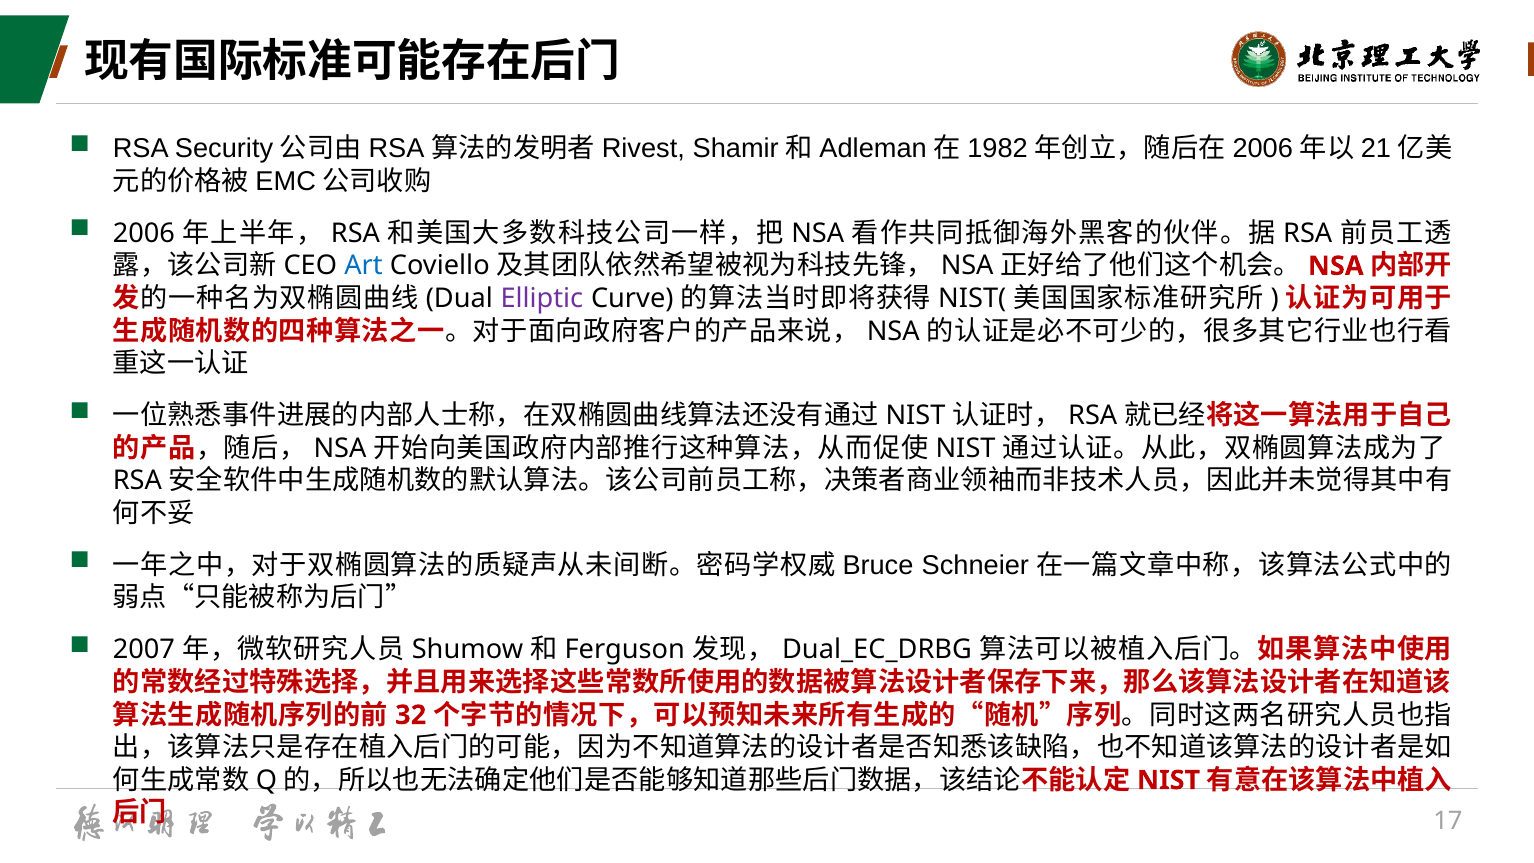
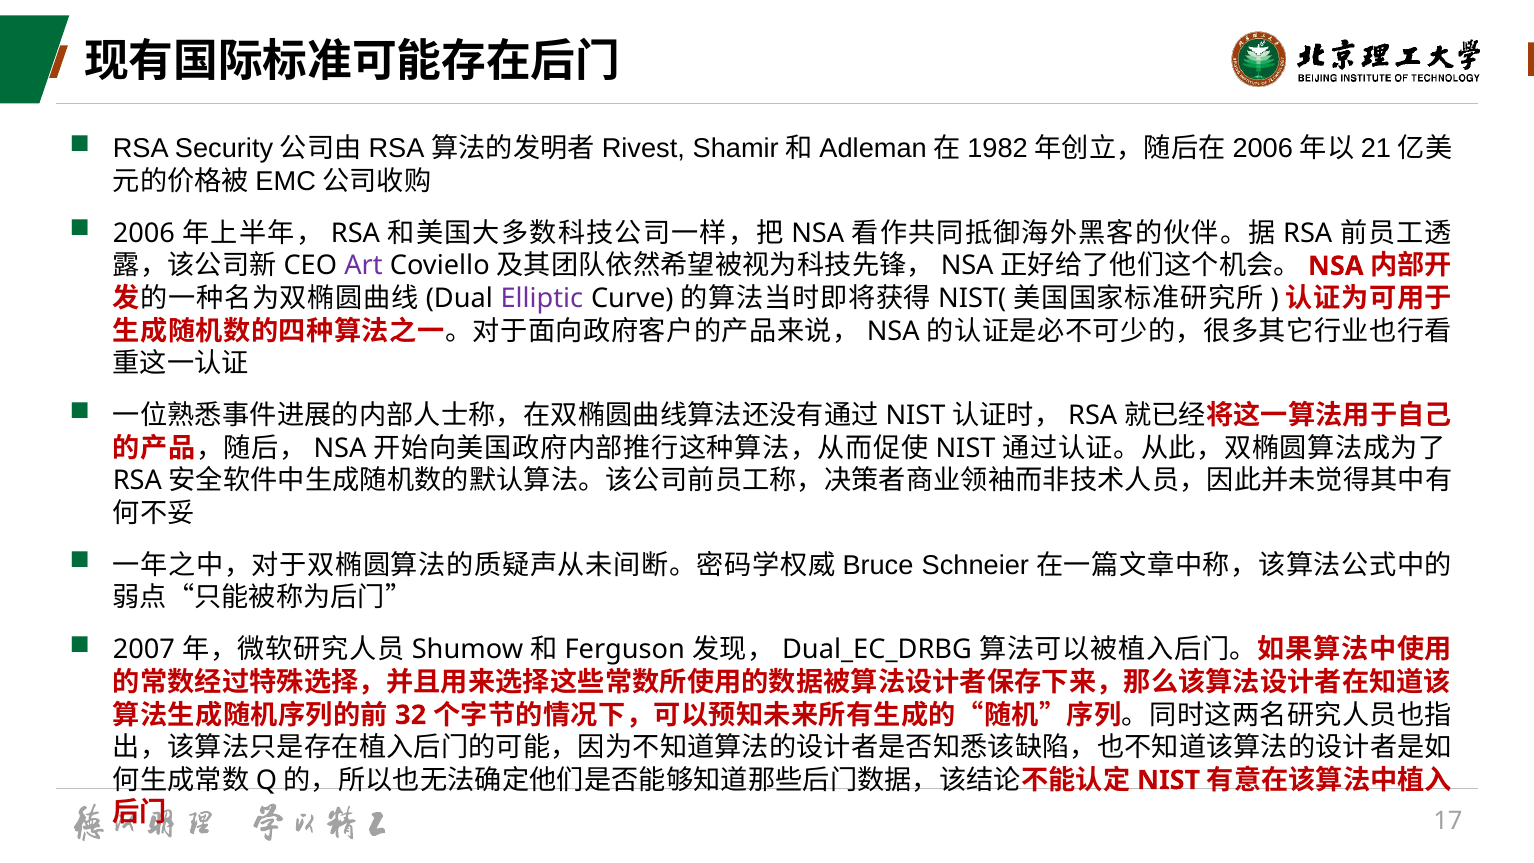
Art colour: blue -> purple (363, 266)
